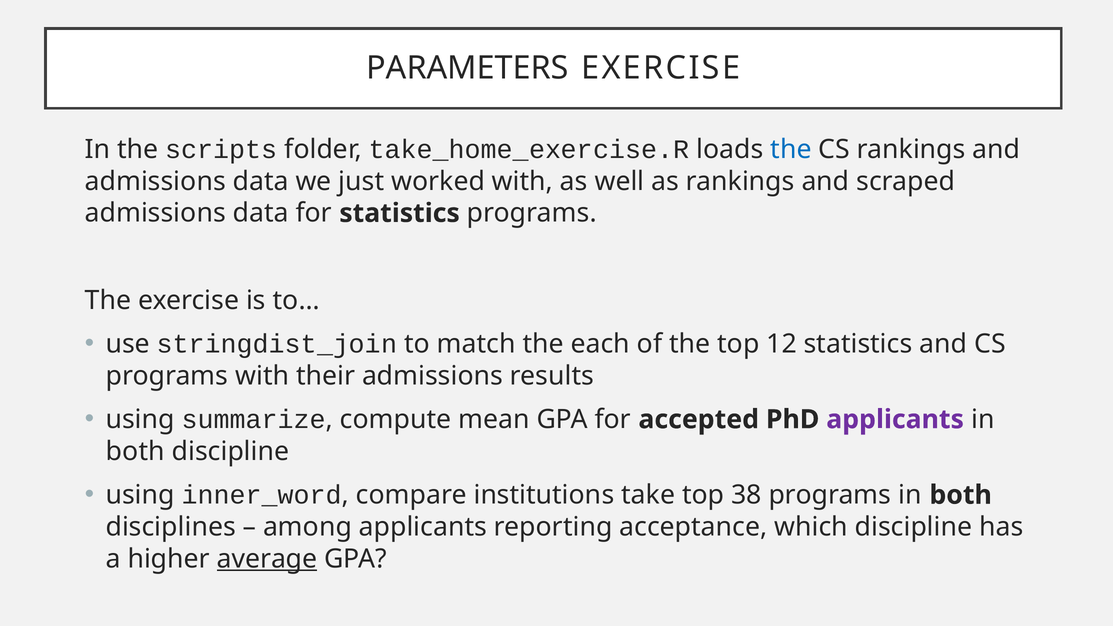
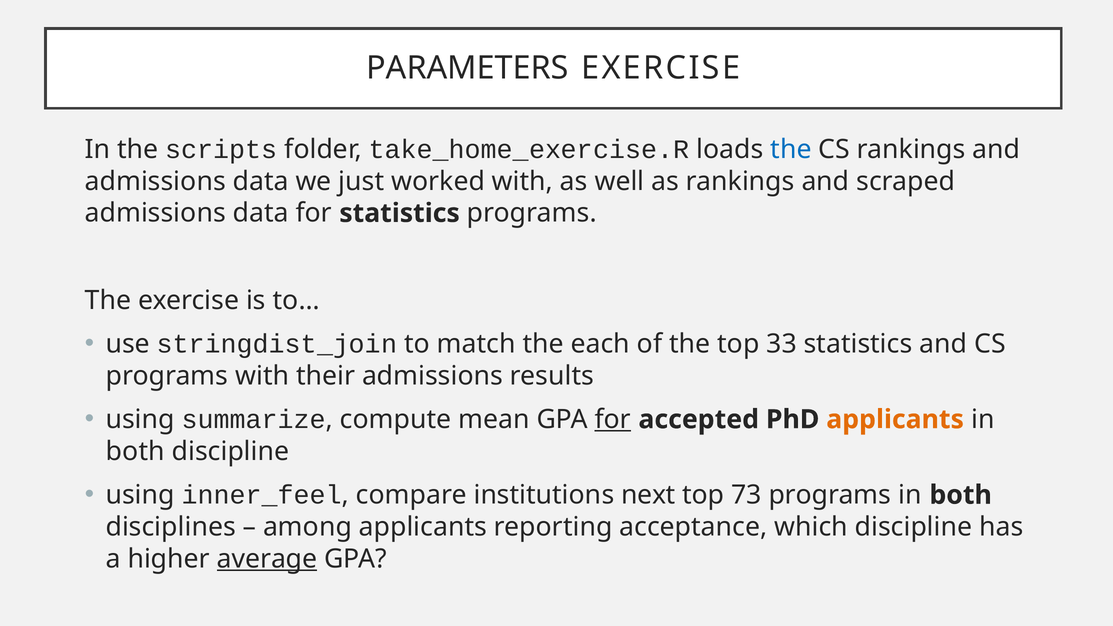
12: 12 -> 33 (782, 344)
for underline: none -> present (613, 419)
applicants colour: purple -> orange (895, 419)
inner_word: inner_word -> inner_feel (262, 495)
take: take -> next (648, 495)
38: 38 -> 73 (746, 495)
